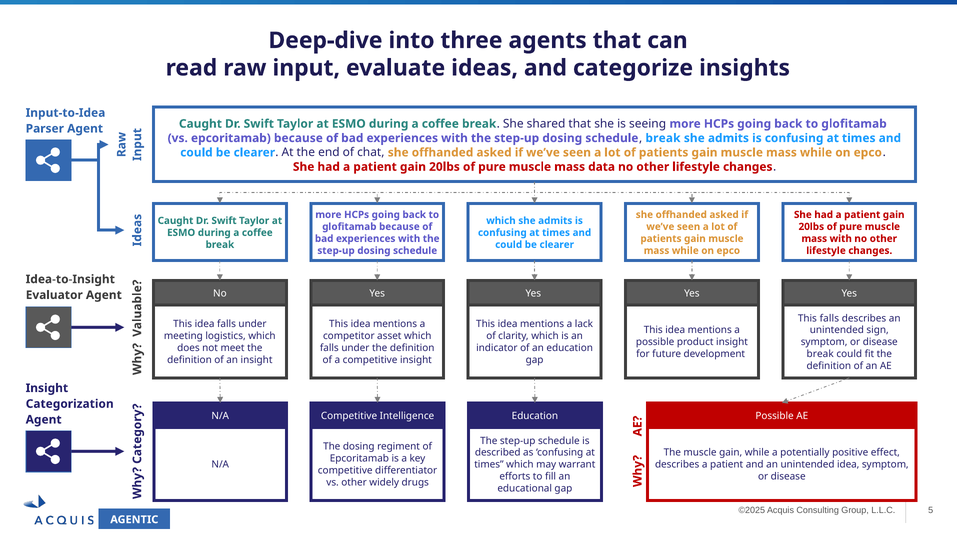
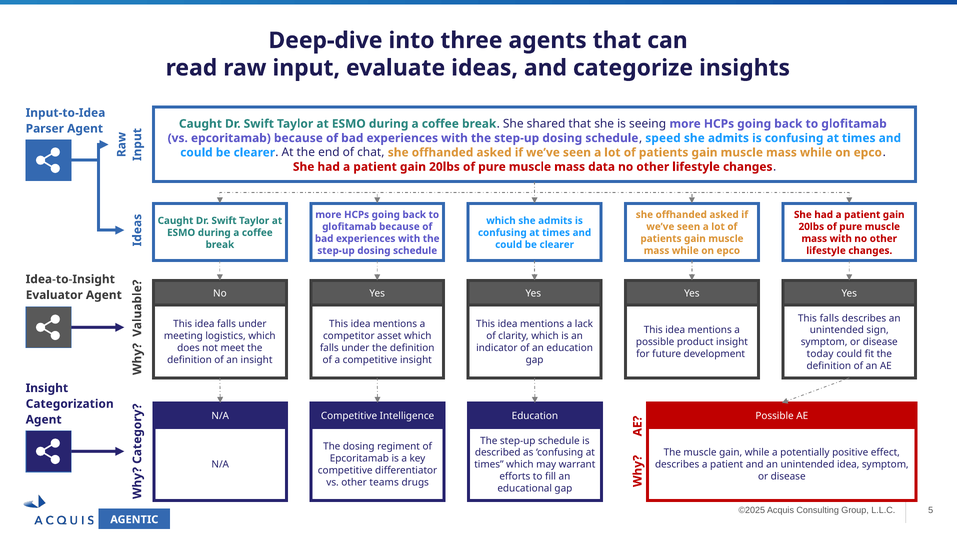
schedule break: break -> speed (663, 138)
break: break -> today (820, 354)
widely: widely -> teams (384, 483)
